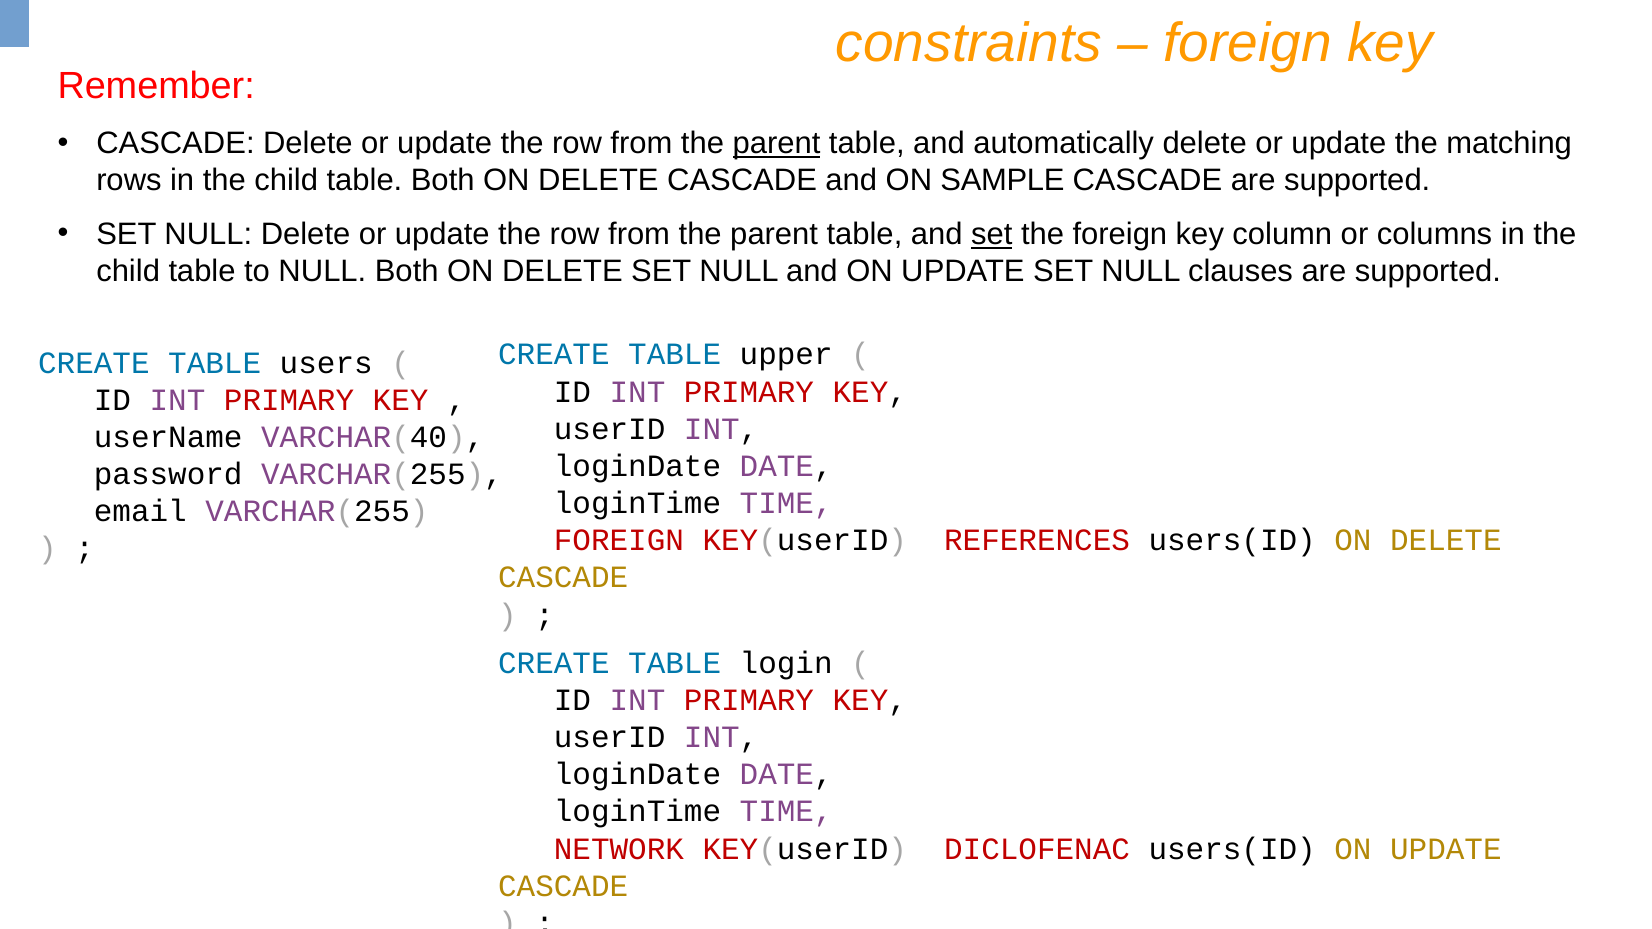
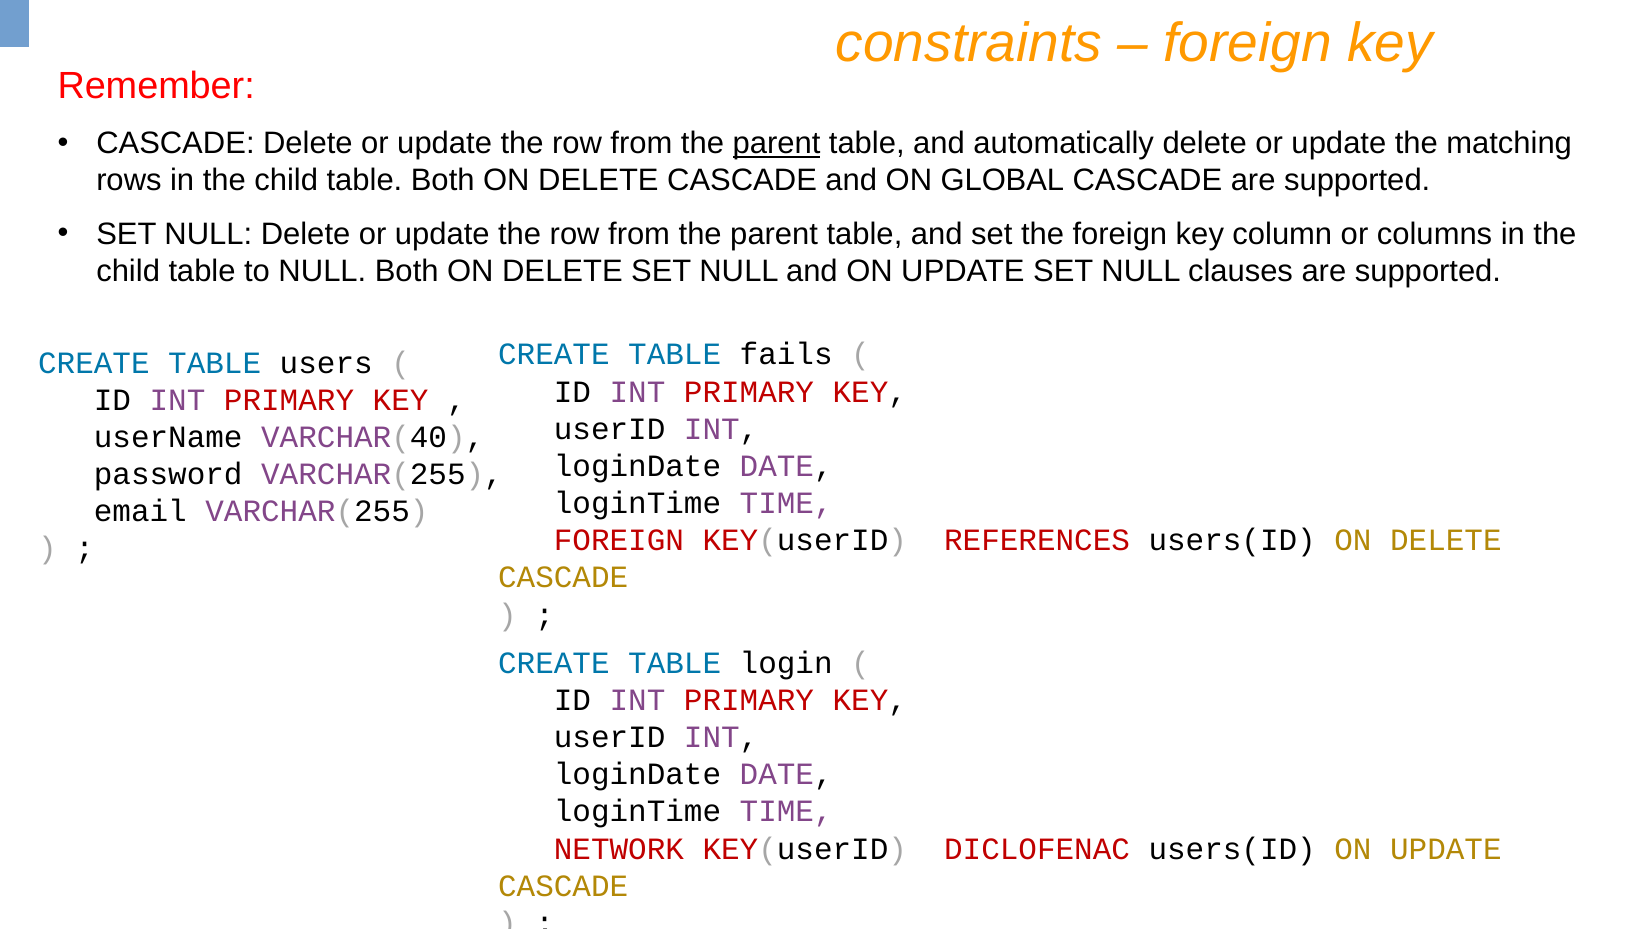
SAMPLE: SAMPLE -> GLOBAL (1002, 181)
set underline: present -> none (992, 234)
upper: upper -> fails (786, 355)
